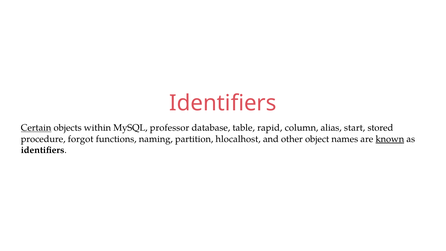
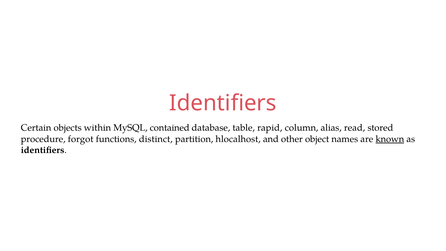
Certain underline: present -> none (36, 128)
professor: professor -> contained (170, 128)
start: start -> read (355, 128)
naming: naming -> distinct (156, 139)
